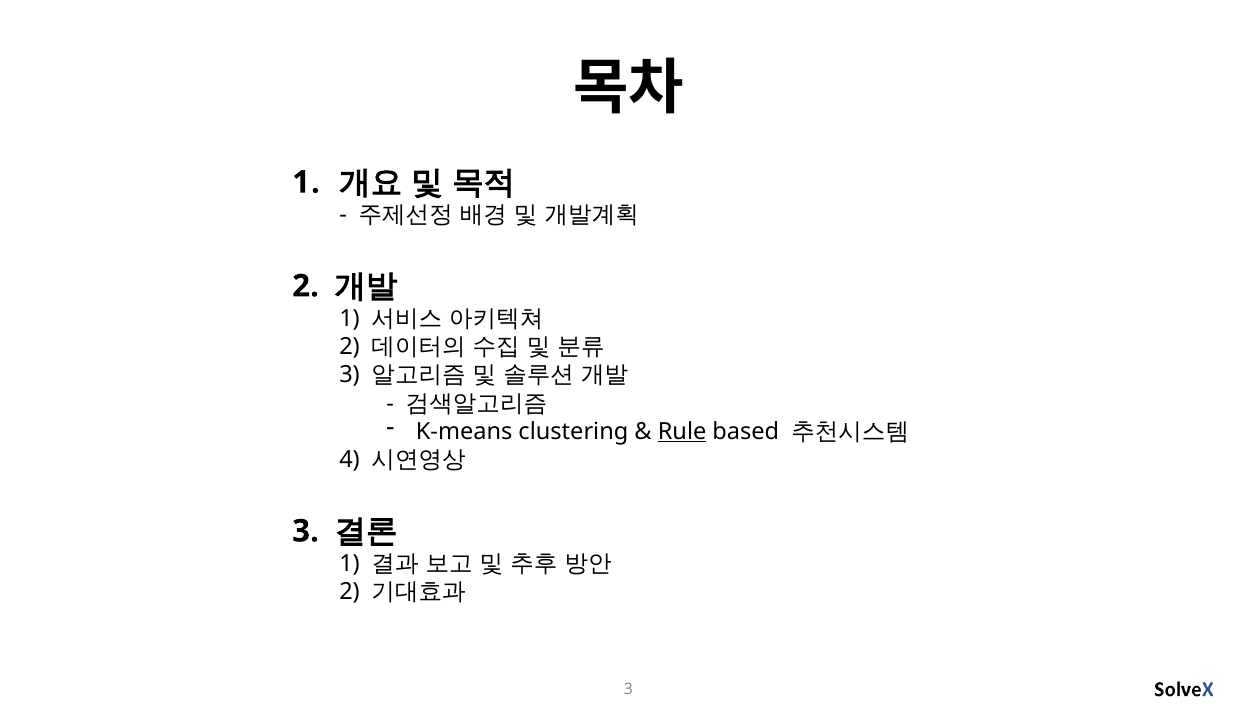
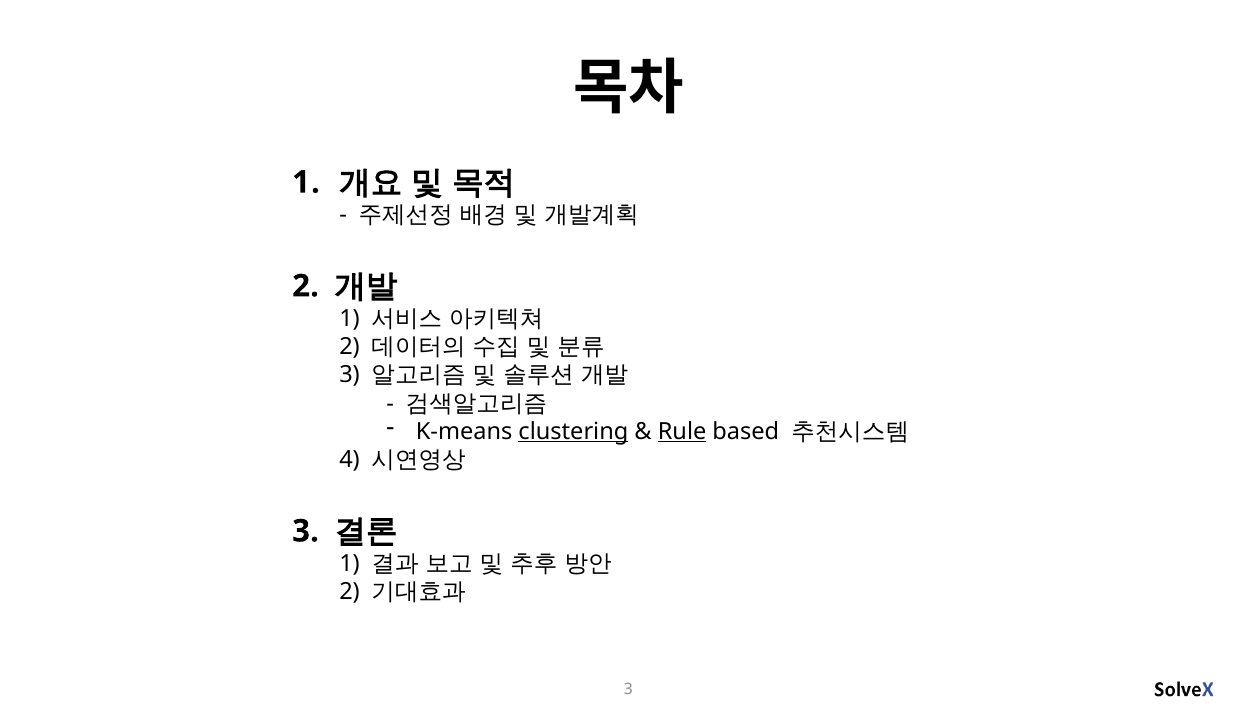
clustering underline: none -> present (573, 432)
